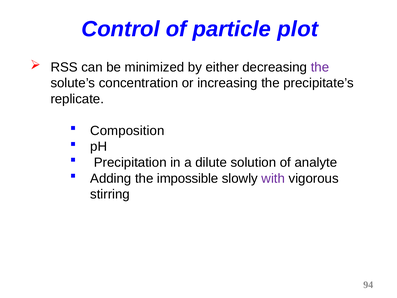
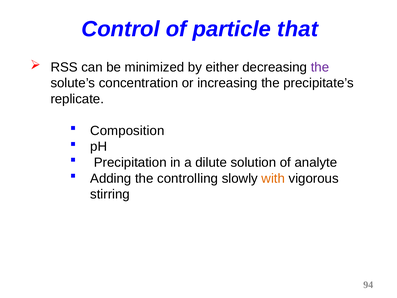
plot: plot -> that (298, 29)
impossible: impossible -> controlling (188, 178)
with colour: purple -> orange (273, 178)
